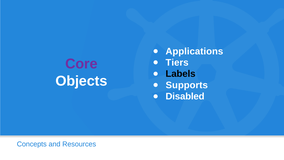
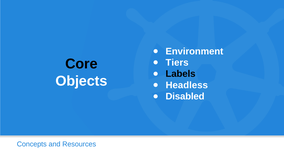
Applications: Applications -> Environment (194, 51)
Core colour: purple -> black (81, 64)
Supports: Supports -> Headless (187, 85)
